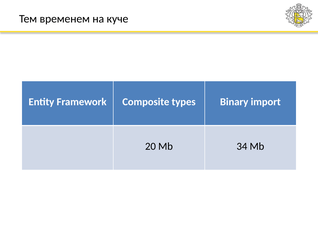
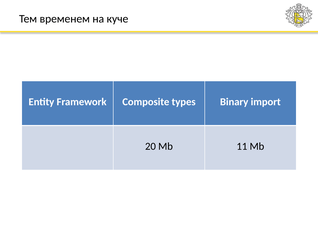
34: 34 -> 11 (242, 146)
